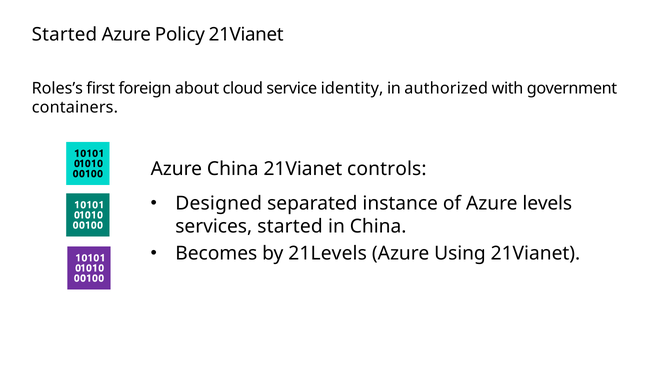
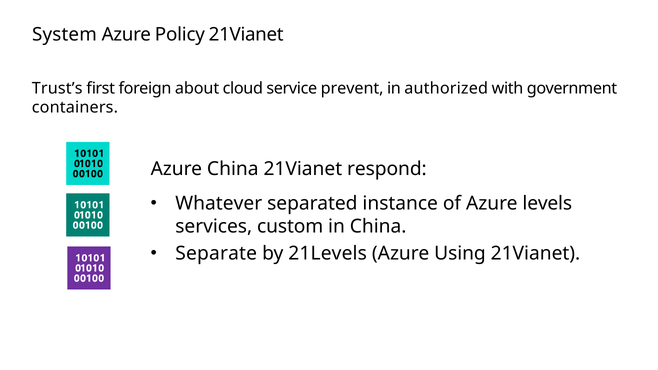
Started: Started -> System (64, 35)
Roles’s: Roles’s -> Trust’s (57, 88)
identity: identity -> prevent (352, 88)
controls: controls -> respond (387, 169)
Designed: Designed -> Whatever (219, 203)
services started: started -> custom (290, 227)
Becomes: Becomes -> Separate (216, 253)
